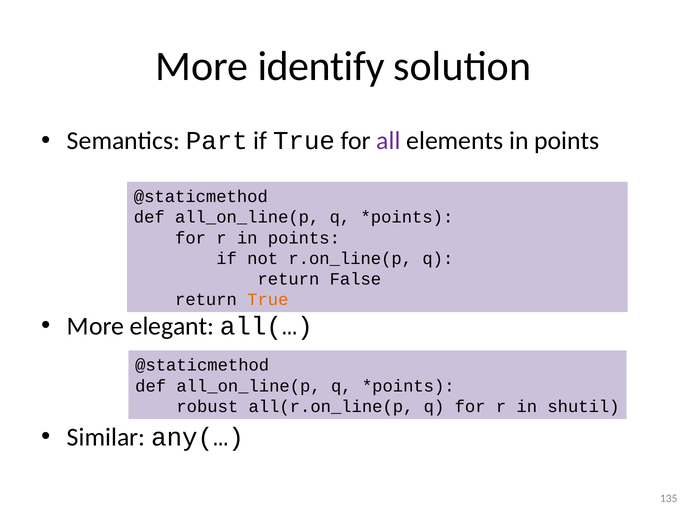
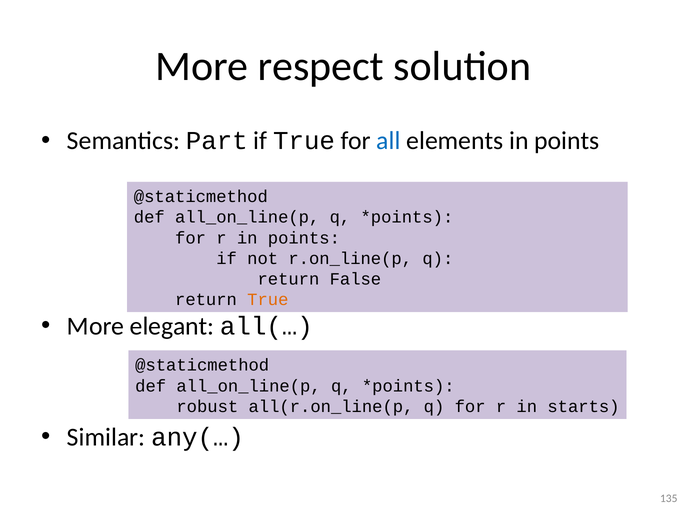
identify: identify -> respect (321, 67)
all colour: purple -> blue (388, 141)
shutil: shutil -> starts (583, 407)
